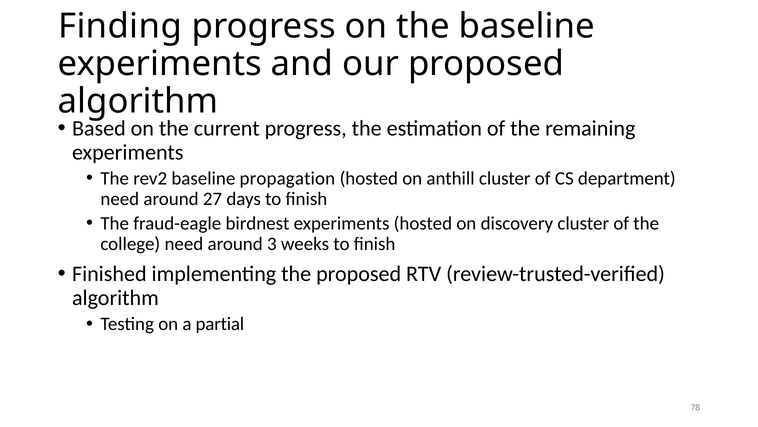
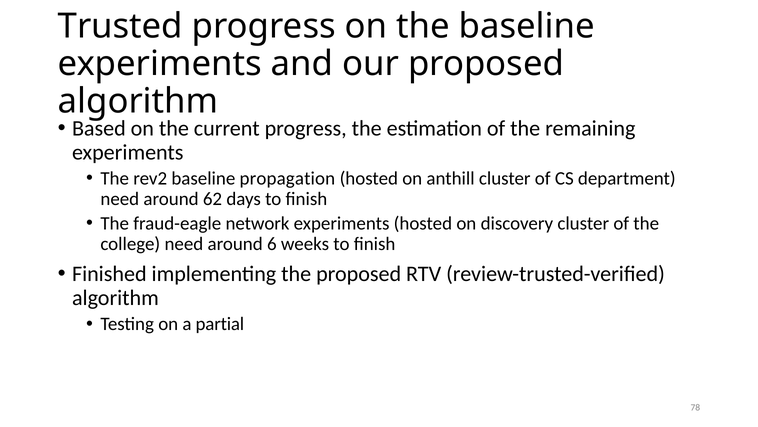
Finding: Finding -> Trusted (120, 26)
27: 27 -> 62 (212, 199)
birdnest: birdnest -> network (257, 223)
3: 3 -> 6 (272, 243)
